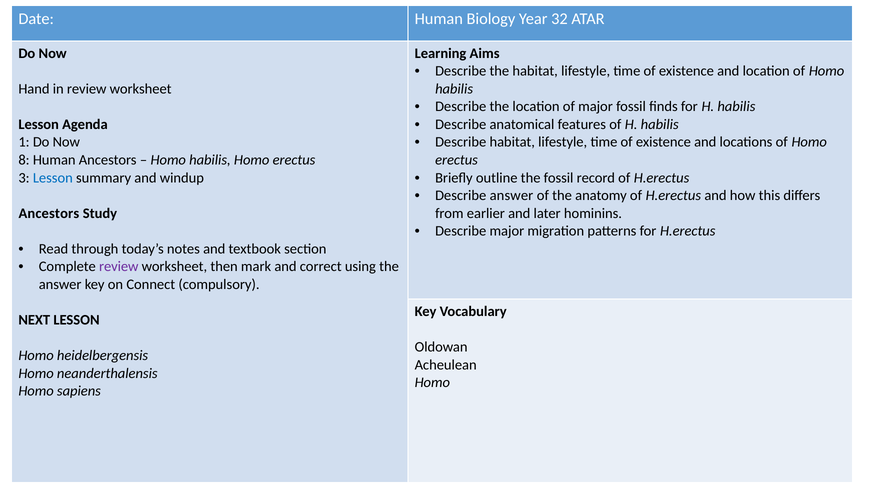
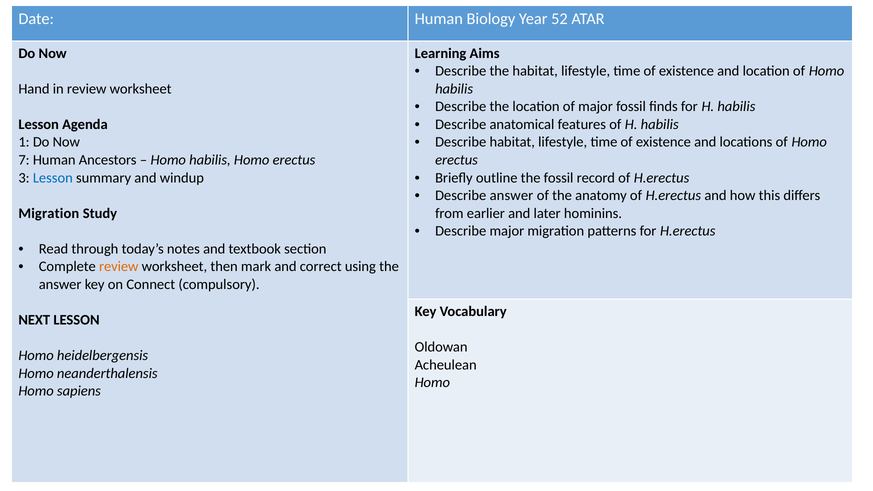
32: 32 -> 52 (559, 19)
8: 8 -> 7 (24, 160)
Ancestors: Ancestors -> Migration (49, 213)
review colour: purple -> orange (119, 267)
